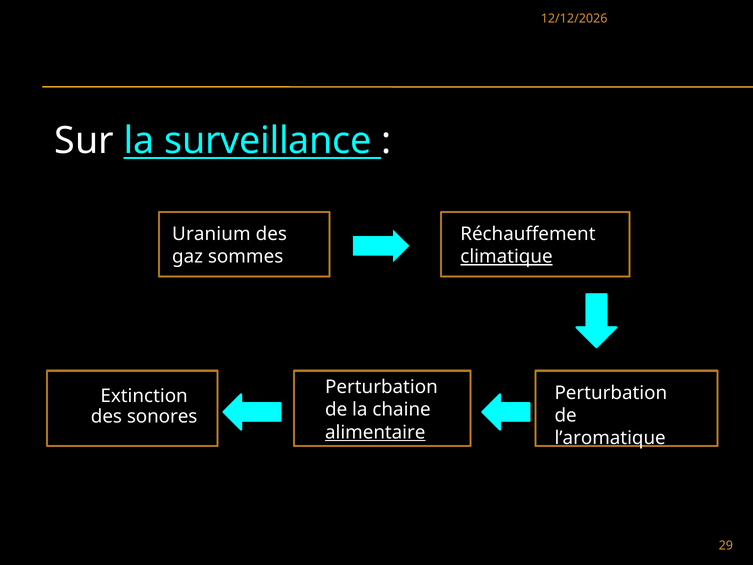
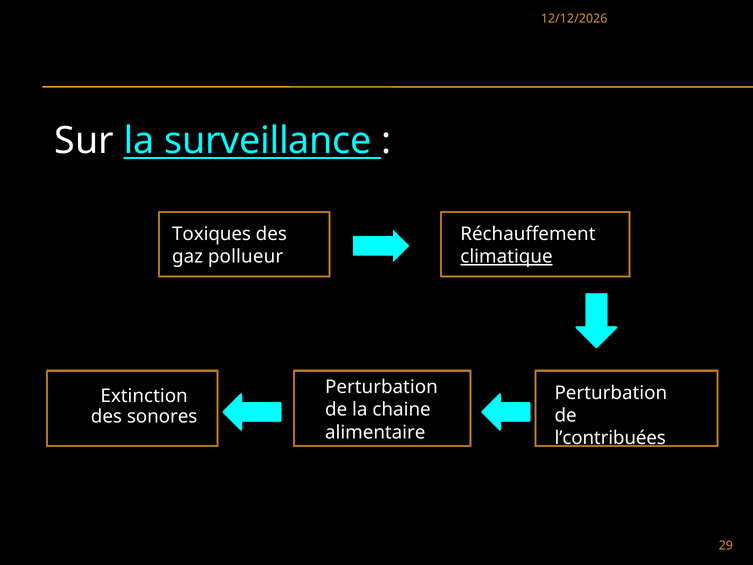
Uranium: Uranium -> Toxiques (212, 234)
sommes: sommes -> pollueur (246, 257)
alimentaire underline: present -> none (375, 432)
l’aromatique: l’aromatique -> l’contribuées (610, 438)
